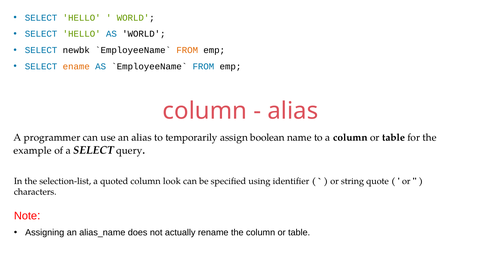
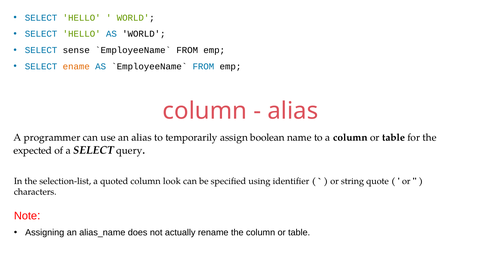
newbk: newbk -> sense (76, 50)
FROM colour: orange -> black (187, 50)
example: example -> expected (33, 151)
